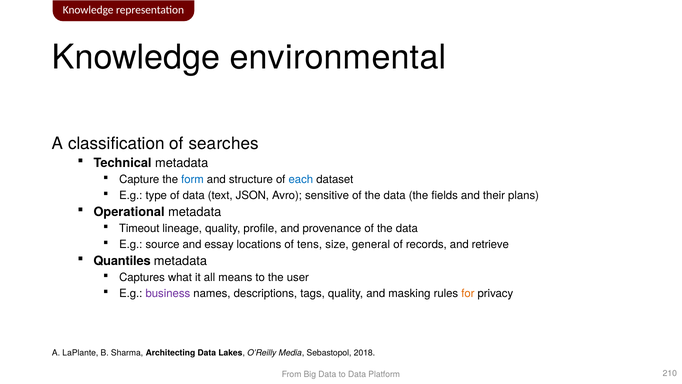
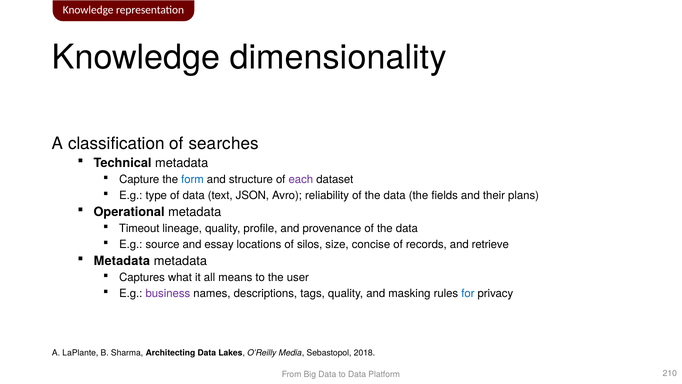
environmental: environmental -> dimensionality (338, 57)
each colour: blue -> purple (301, 180)
sensitive: sensitive -> reliability (327, 195)
tens: tens -> silos (310, 244)
general: general -> concise (371, 244)
Quantiles: Quantiles -> Metadata (122, 261)
for colour: orange -> blue (468, 293)
